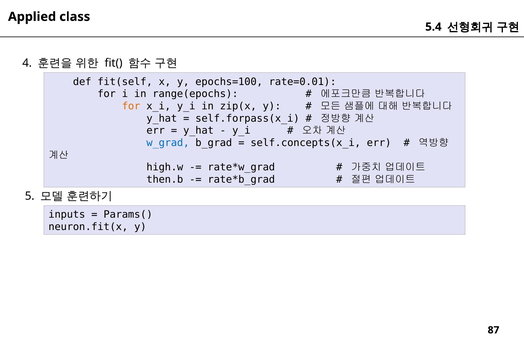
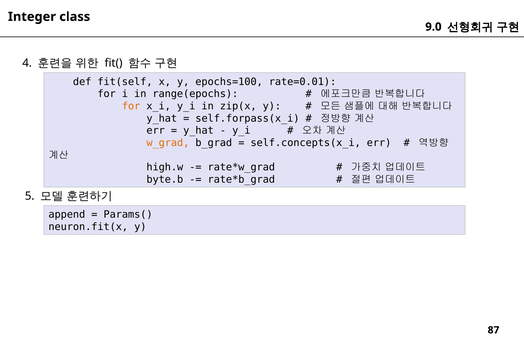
Applied: Applied -> Integer (32, 17)
5.4: 5.4 -> 9.0 (433, 27)
w_grad colour: blue -> orange (168, 143)
then.b: then.b -> byte.b (165, 180)
inputs: inputs -> append (67, 215)
